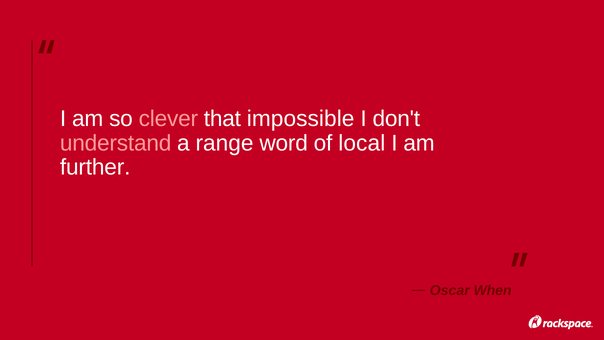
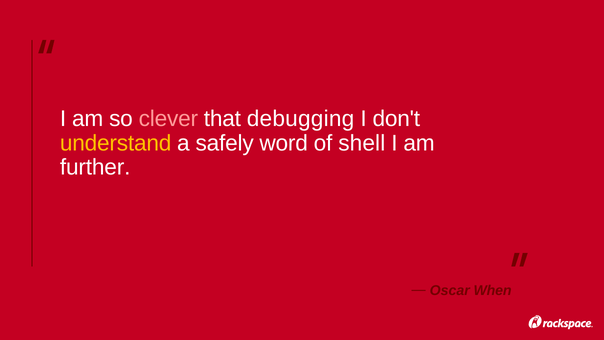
impossible: impossible -> debugging (301, 118)
understand colour: pink -> yellow (116, 143)
range: range -> safely (225, 143)
local: local -> shell (362, 143)
